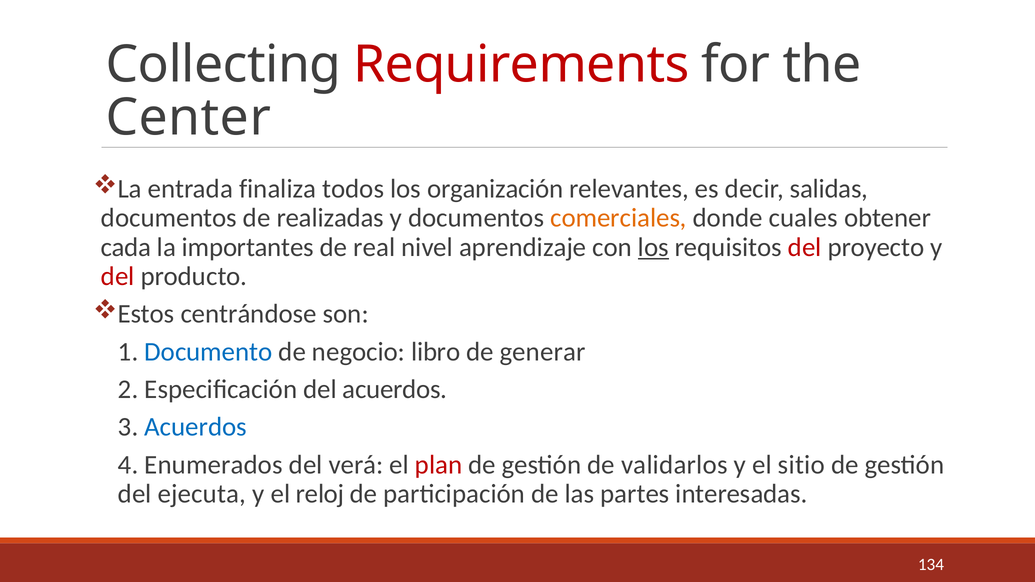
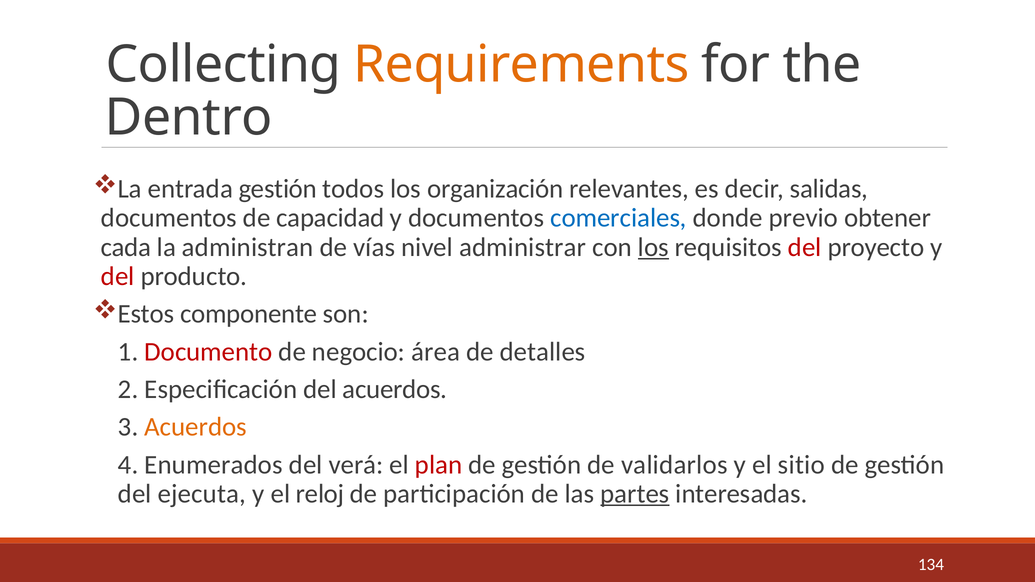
Requirements colour: red -> orange (521, 65)
Center: Center -> Dentro (189, 118)
entrada finaliza: finaliza -> gestión (278, 189)
realizadas: realizadas -> capacidad (330, 218)
comerciales colour: orange -> blue (618, 218)
cuales: cuales -> previo (803, 218)
importantes: importantes -> administran (248, 247)
real: real -> vías (374, 247)
aprendizaje: aprendizaje -> administrar (523, 247)
centrándose: centrándose -> componente (249, 314)
Documento colour: blue -> red (208, 352)
libro: libro -> área (436, 352)
generar: generar -> detalles (543, 352)
Acuerdos colour: blue -> orange (196, 427)
partes underline: none -> present (635, 494)
